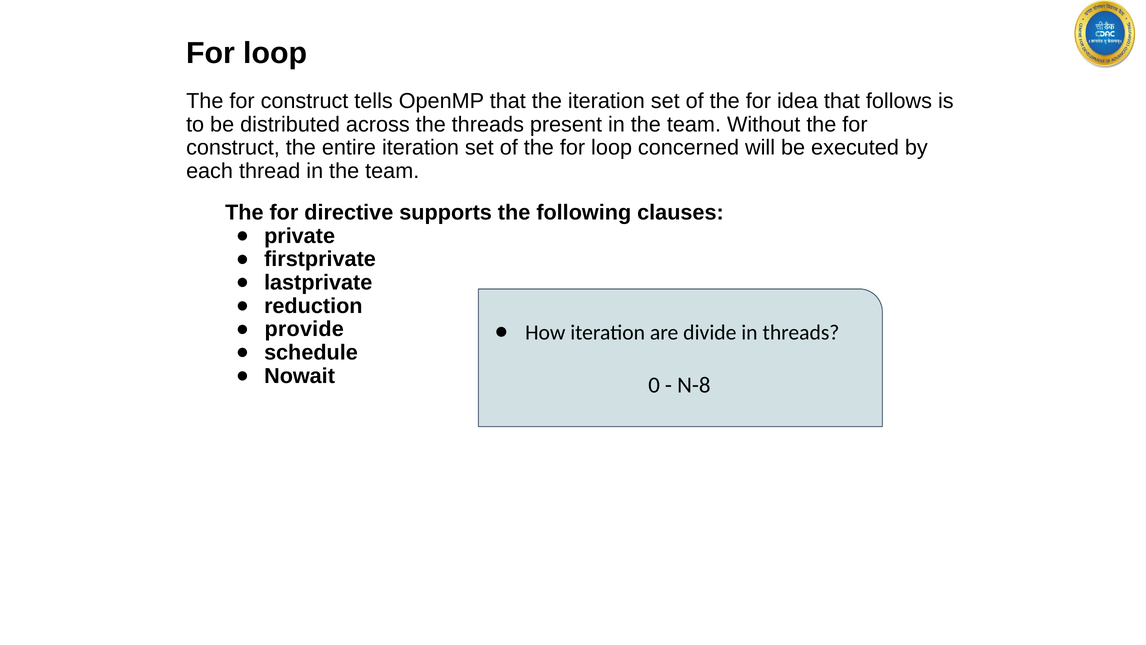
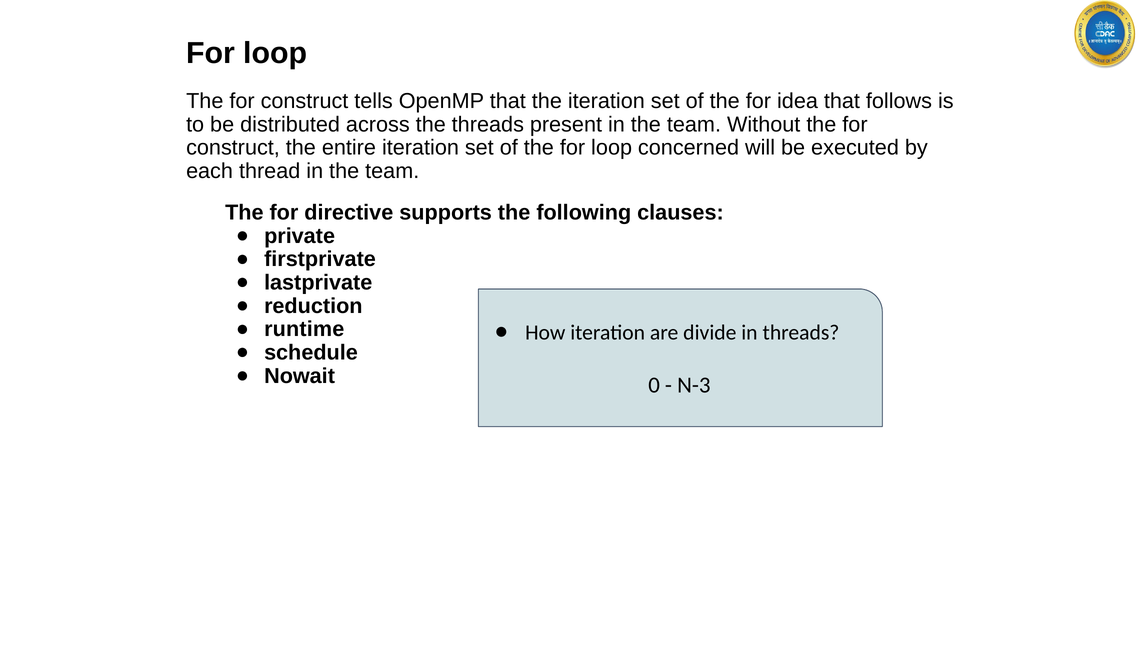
provide: provide -> runtime (304, 329)
N-8: N-8 -> N-3 (694, 385)
